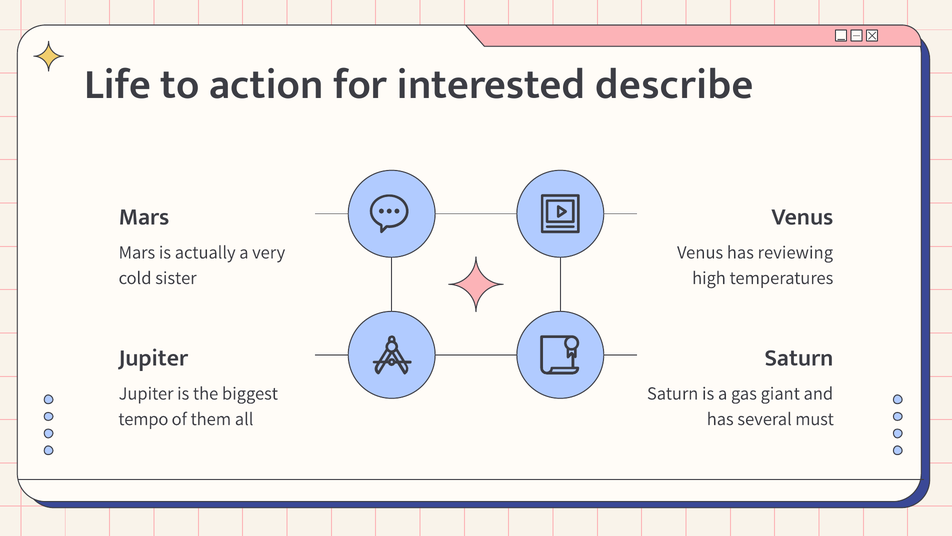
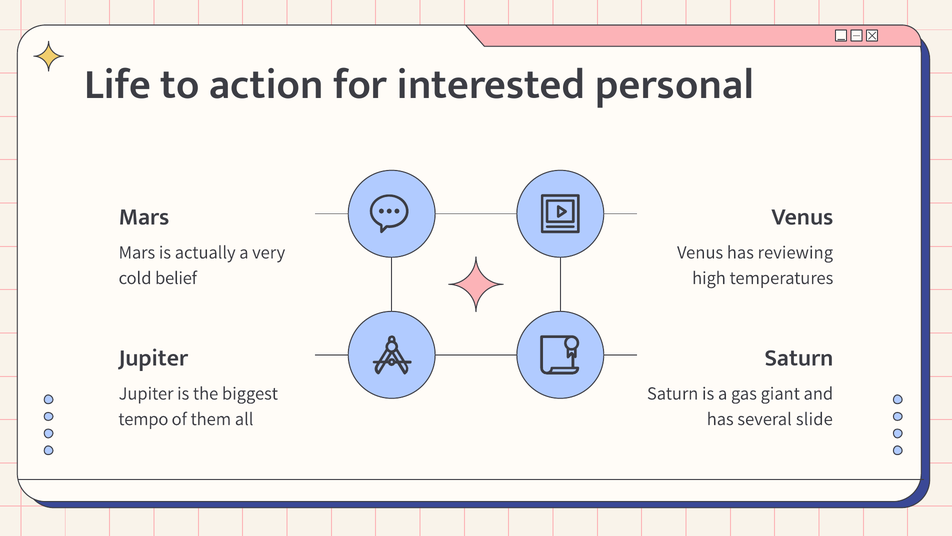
describe: describe -> personal (675, 84)
sister: sister -> belief (176, 278)
must: must -> slide (814, 419)
